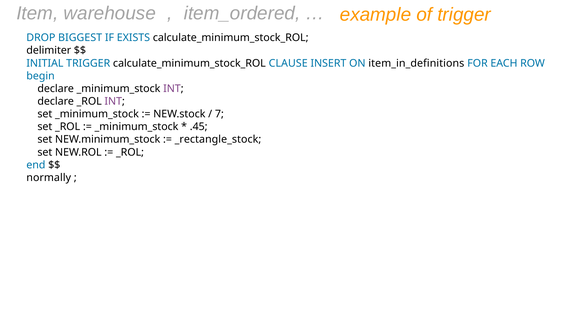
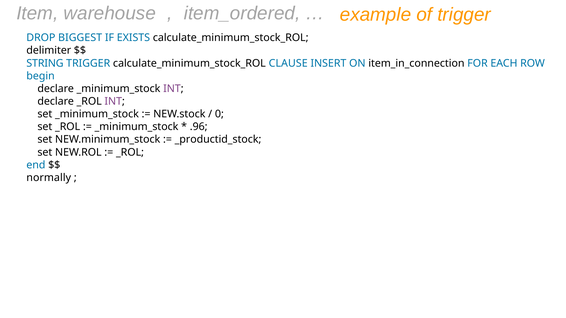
INITIAL: INITIAL -> STRING (45, 63)
item_in_definitions: item_in_definitions -> item_in_connection (416, 63)
7: 7 -> 0 (219, 114)
.45: .45 -> .96 (199, 127)
_rectangle_stock: _rectangle_stock -> _productid_stock (218, 140)
